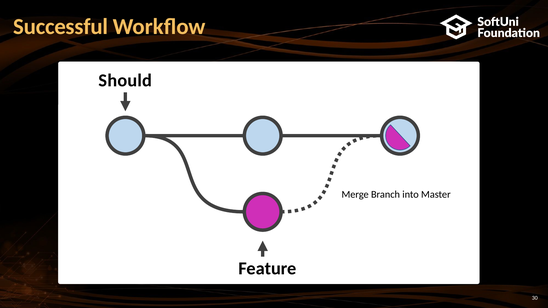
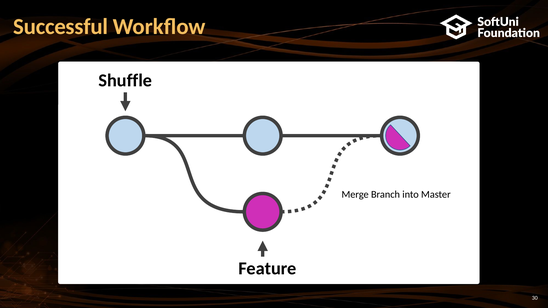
Should: Should -> Shuffle (125, 80)
